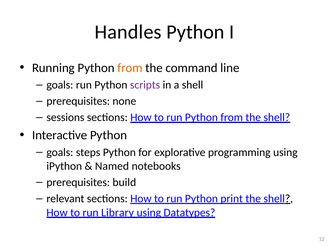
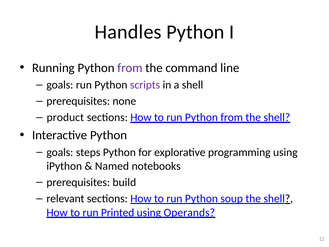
from colour: orange -> purple (130, 68)
sessions: sessions -> product (65, 117)
print: print -> soup (232, 198)
Library: Library -> Printed (118, 212)
Datatypes: Datatypes -> Operands (189, 212)
